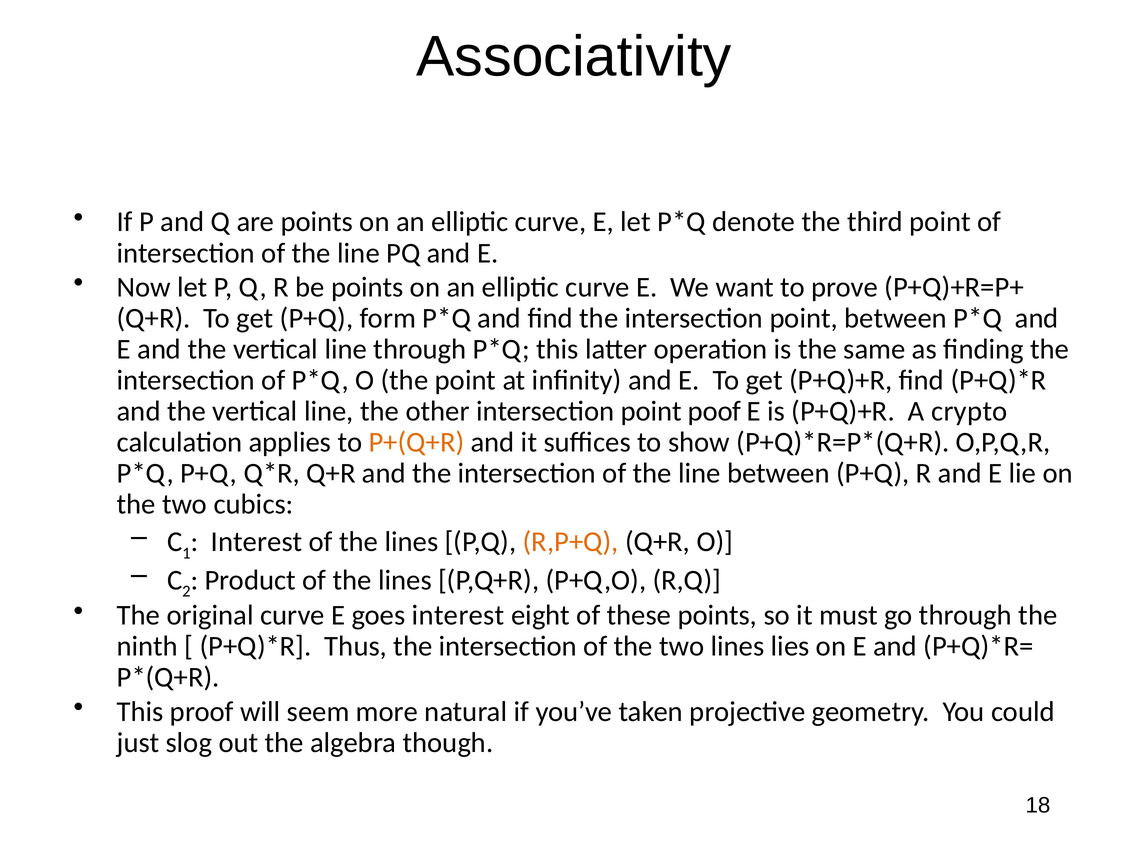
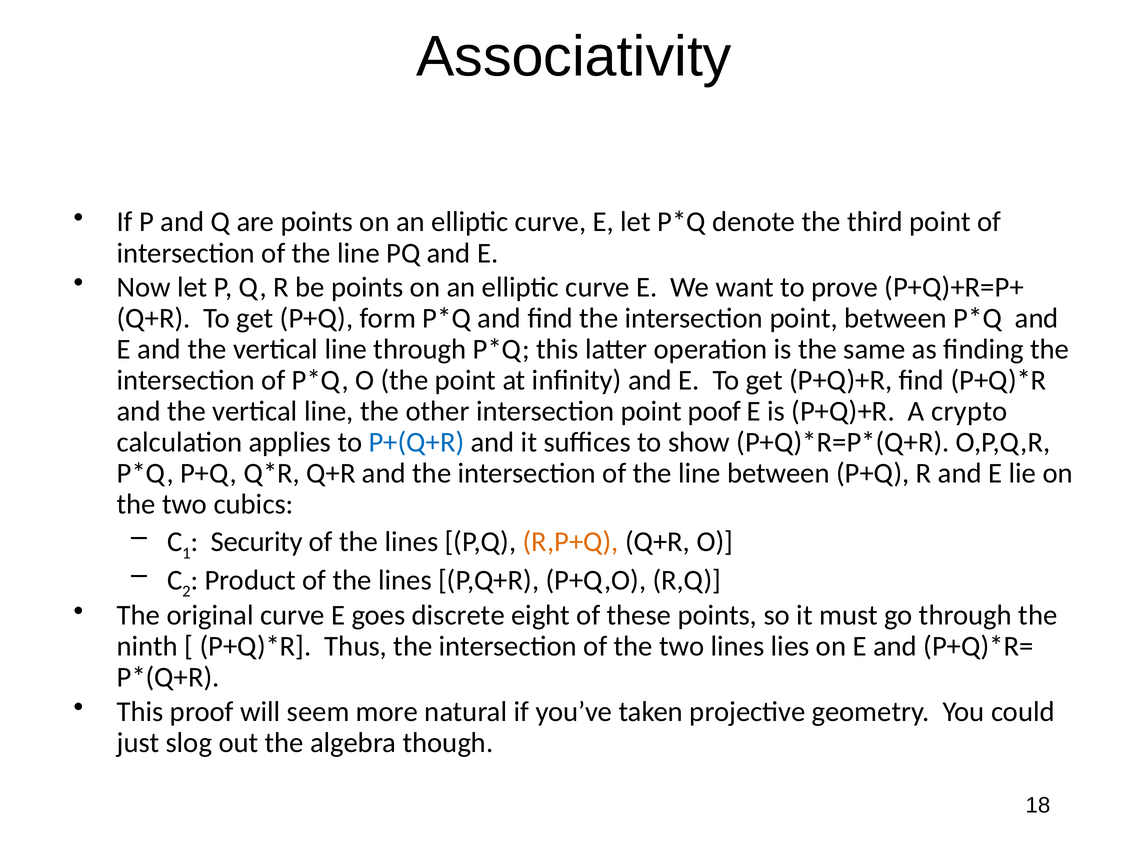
P+(Q+R colour: orange -> blue (416, 442)
Interest: Interest -> Security (257, 542)
goes interest: interest -> discrete (458, 615)
